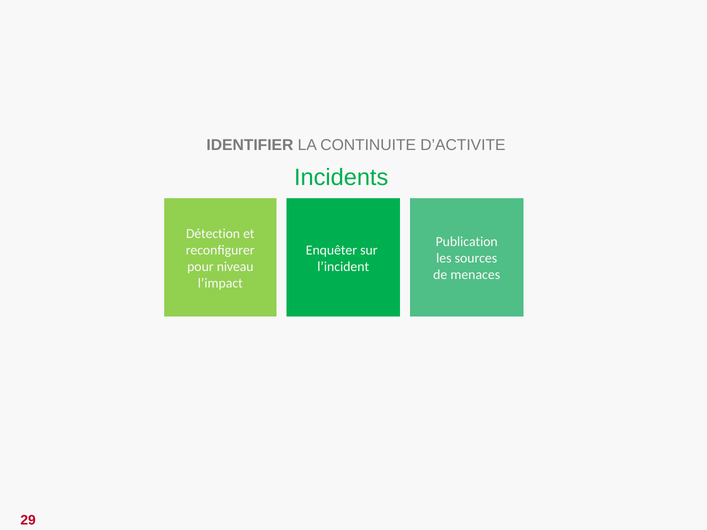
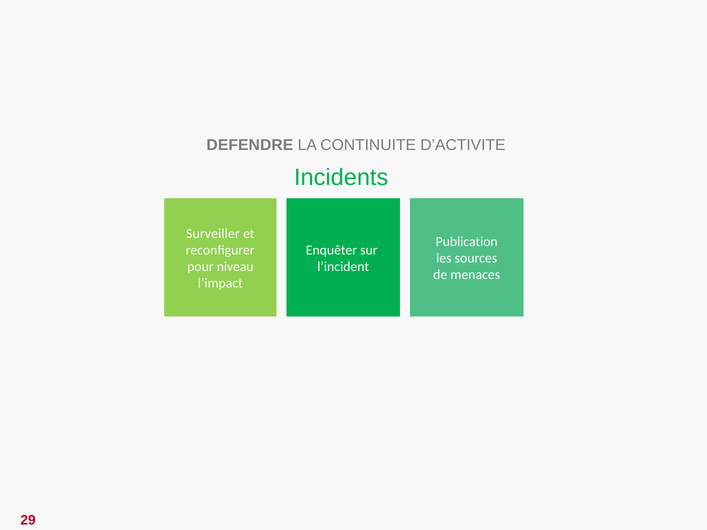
IDENTIFIER: IDENTIFIER -> DEFENDRE (250, 145)
Détection: Détection -> Surveiller (213, 234)
